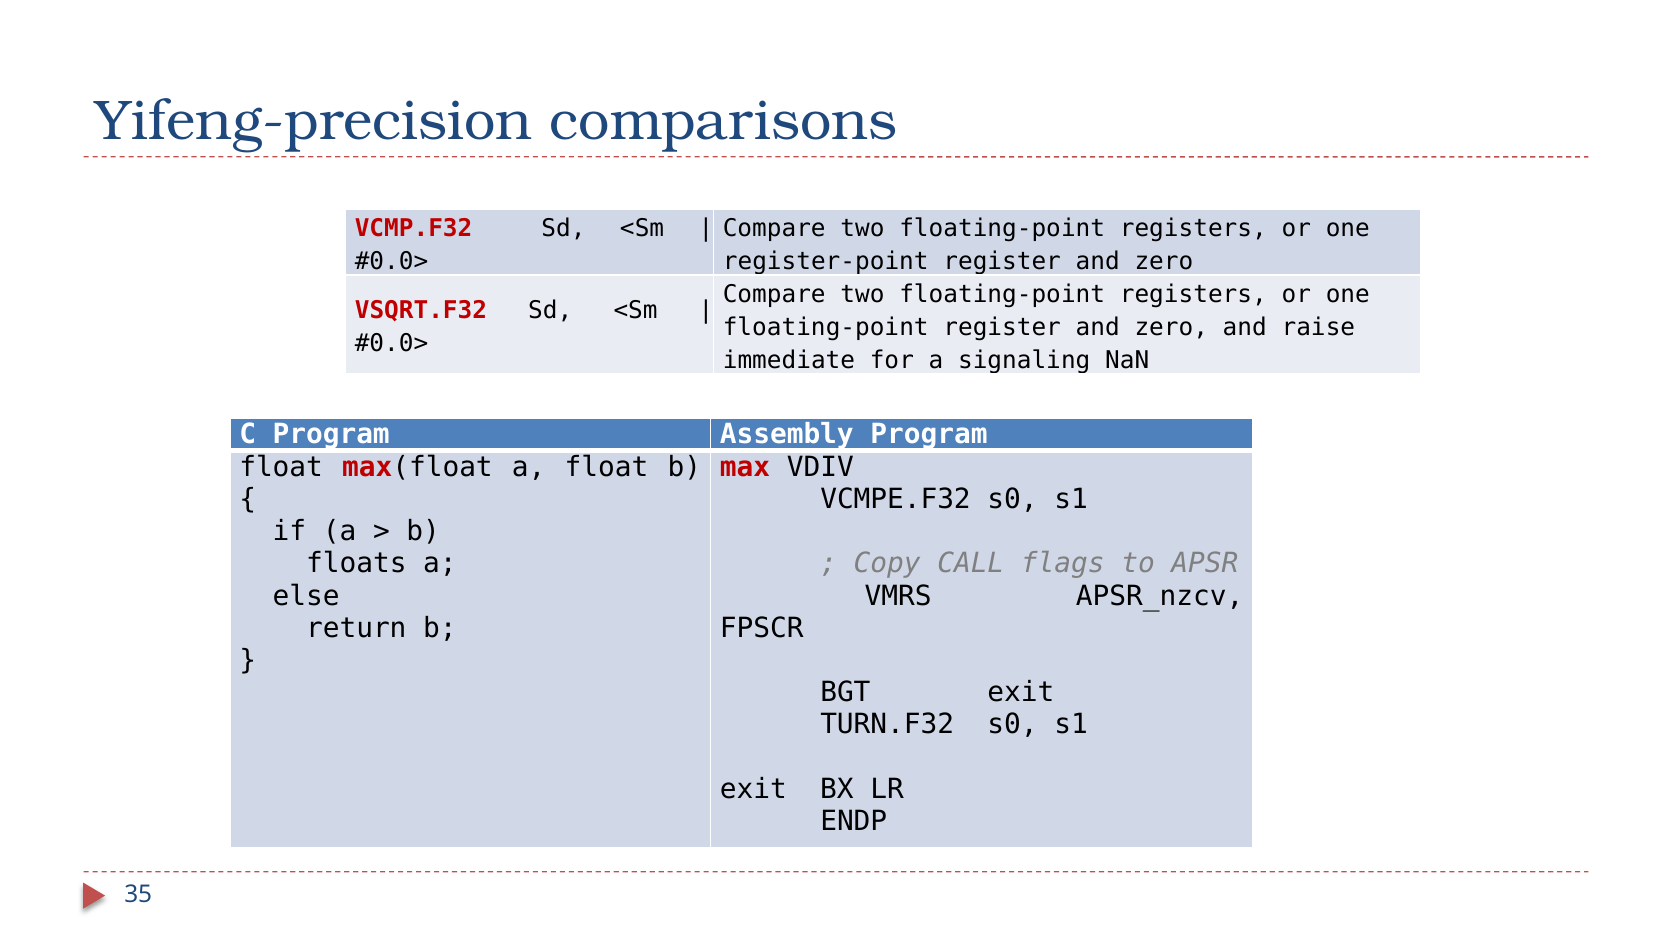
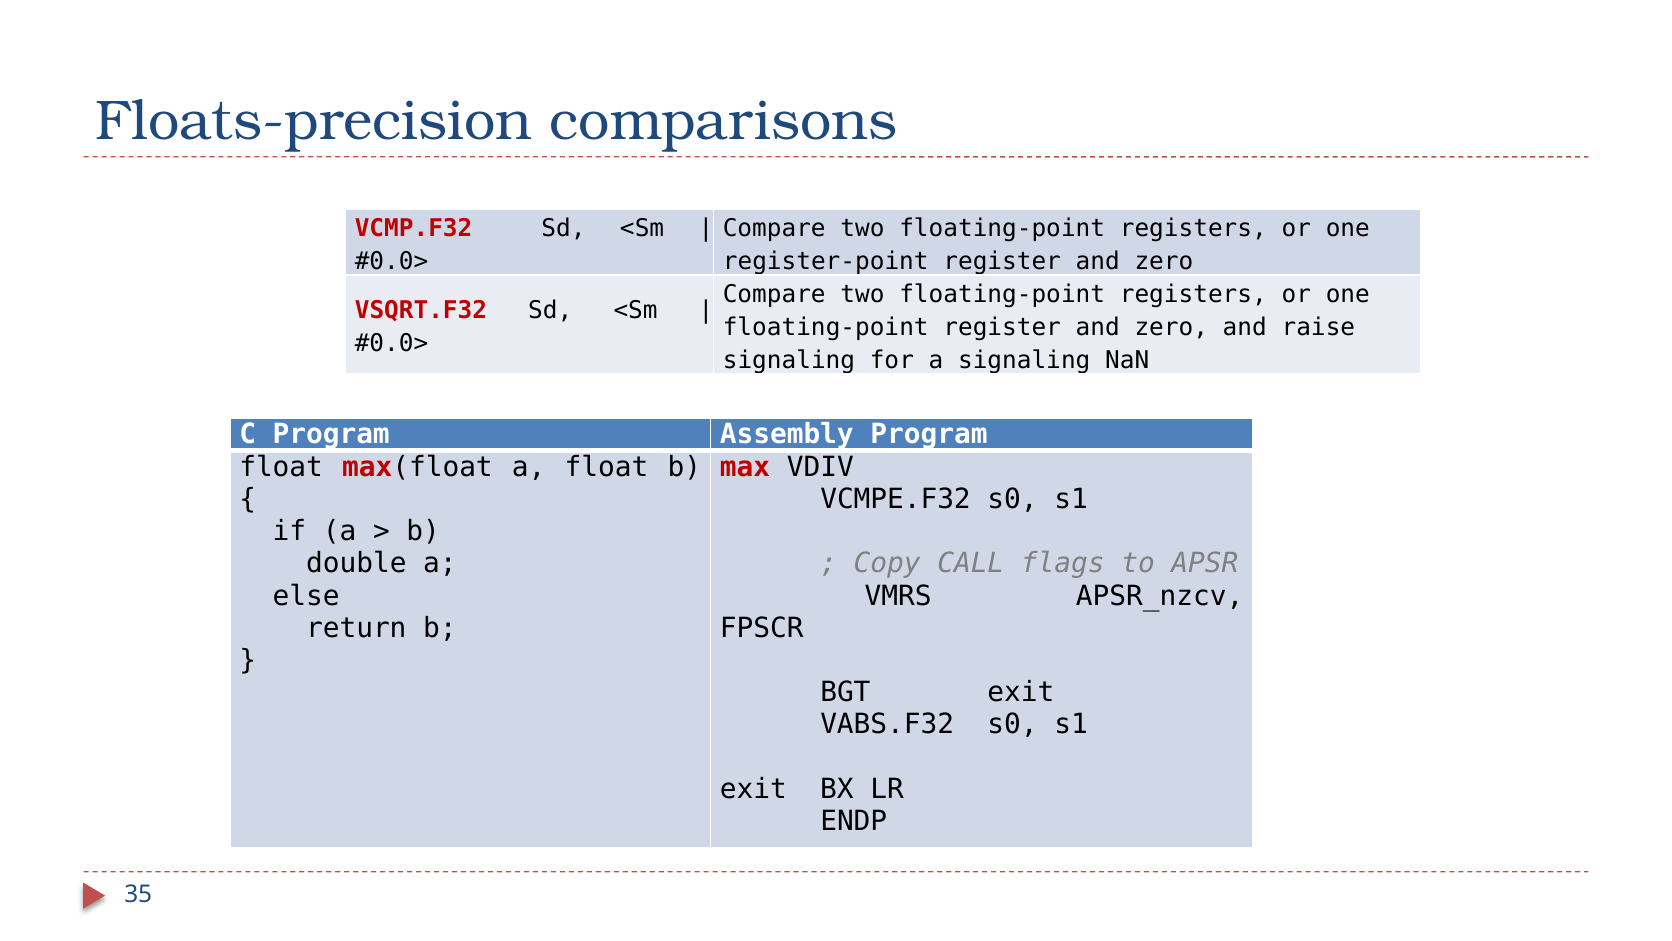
Yifeng-precision: Yifeng-precision -> Floats-precision (314, 121)
immediate: immediate -> signaling (789, 360)
floats: floats -> double (356, 563)
TURN.F32: TURN.F32 -> VABS.F32 (887, 724)
